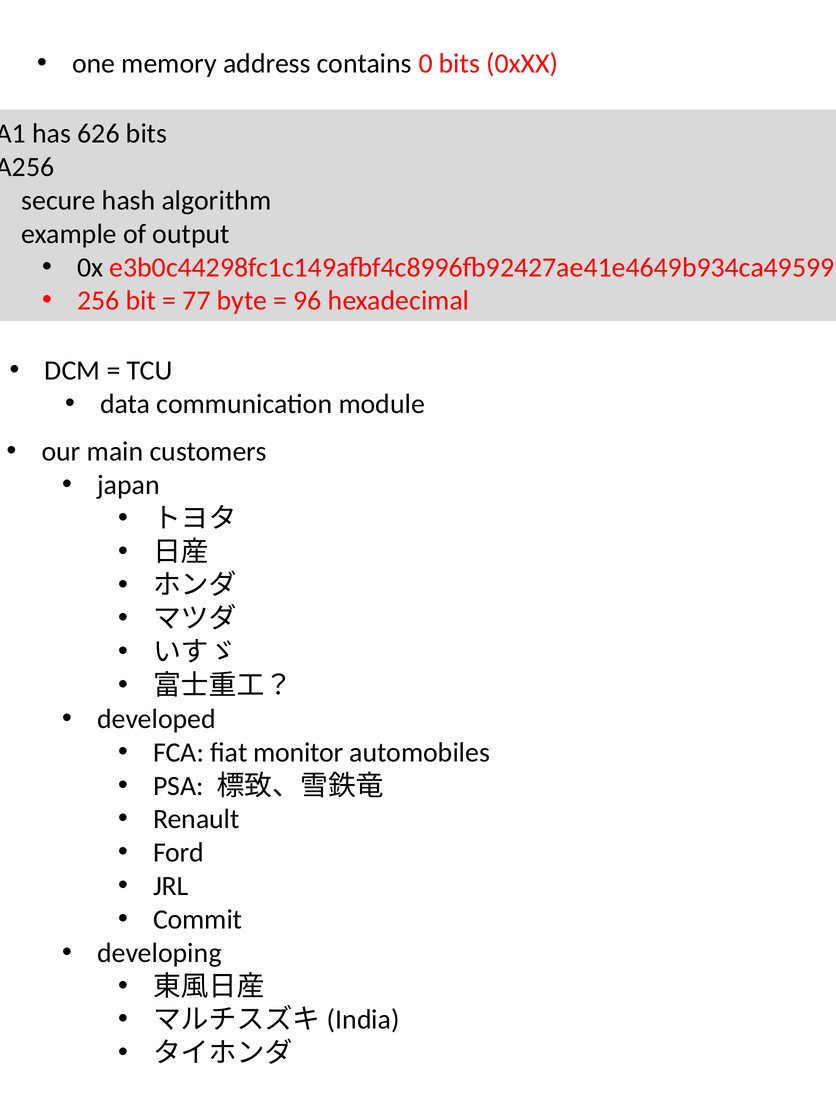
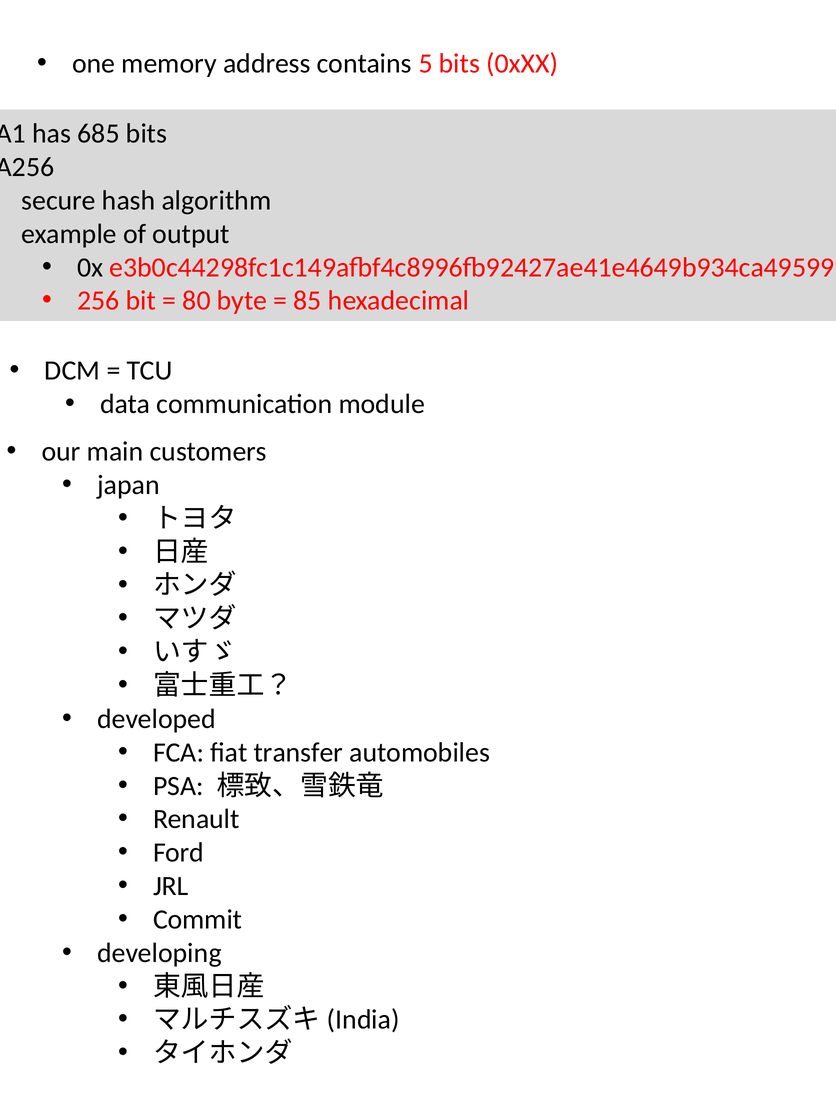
0: 0 -> 5 (426, 64)
626: 626 -> 685 (99, 134)
77: 77 -> 80 (196, 301)
96: 96 -> 85 (307, 301)
monitor: monitor -> transfer (298, 753)
